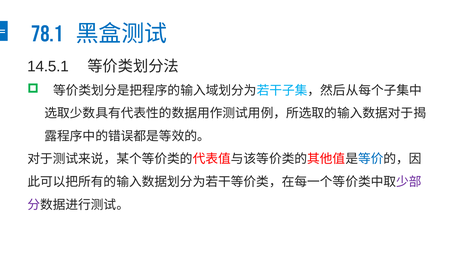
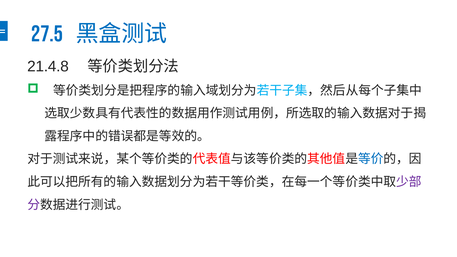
78.1: 78.1 -> 27.5 (47, 34)
14.5.1: 14.5.1 -> 21.4.8 (48, 66)
